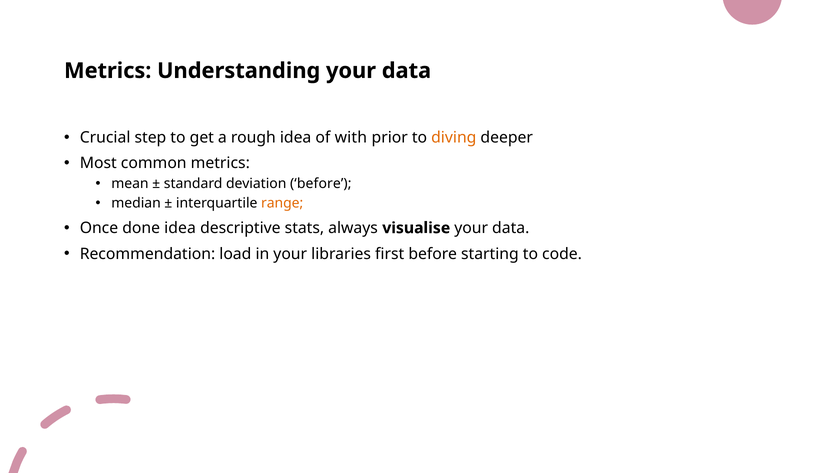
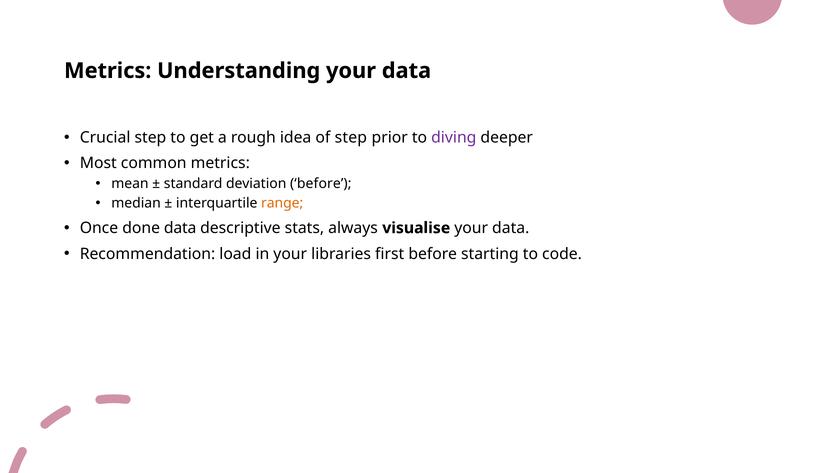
of with: with -> step (351, 137)
diving colour: orange -> purple (454, 137)
done idea: idea -> data (180, 228)
